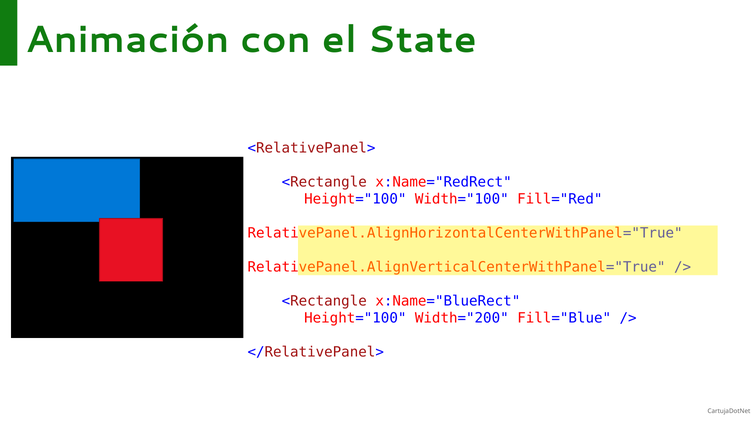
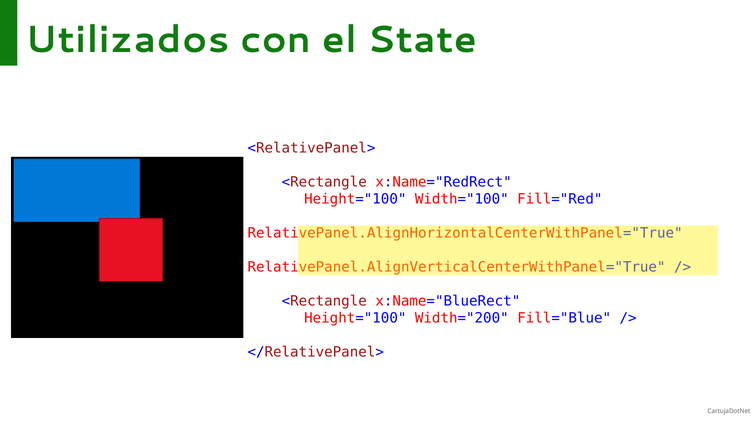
Animación: Animación -> Utilizados (127, 40)
